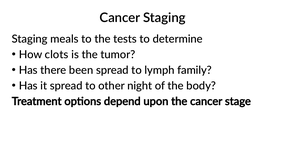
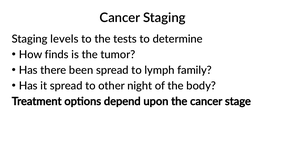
meals: meals -> levels (64, 39)
clots: clots -> finds (57, 55)
